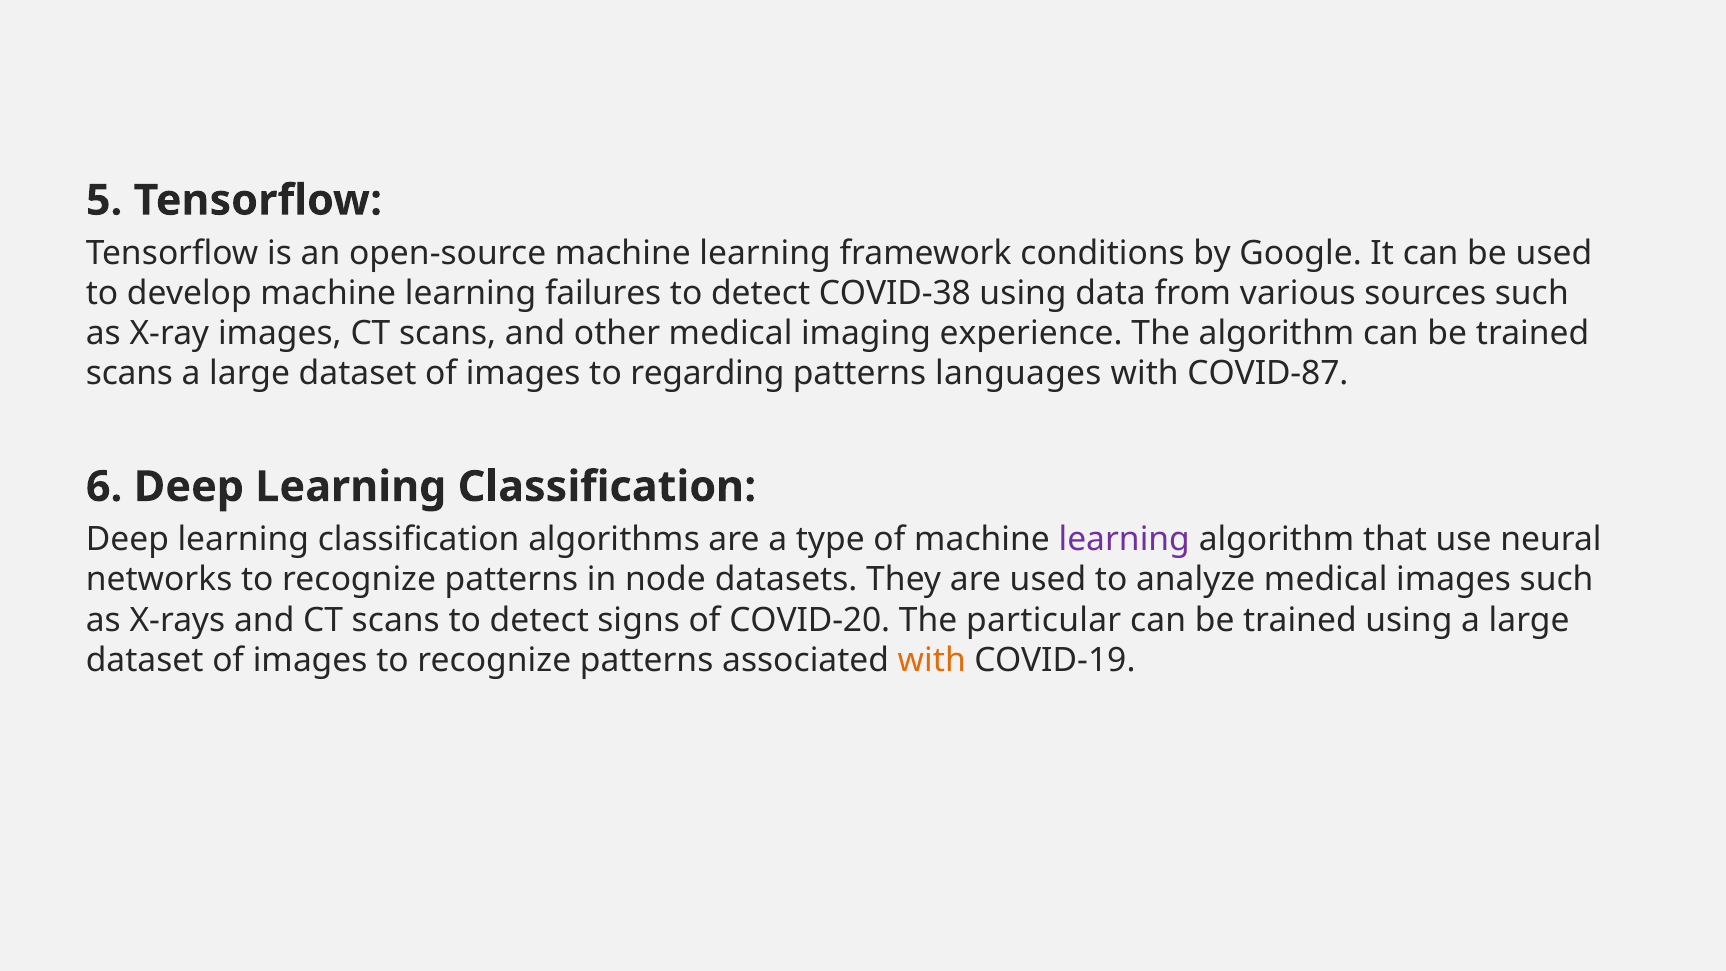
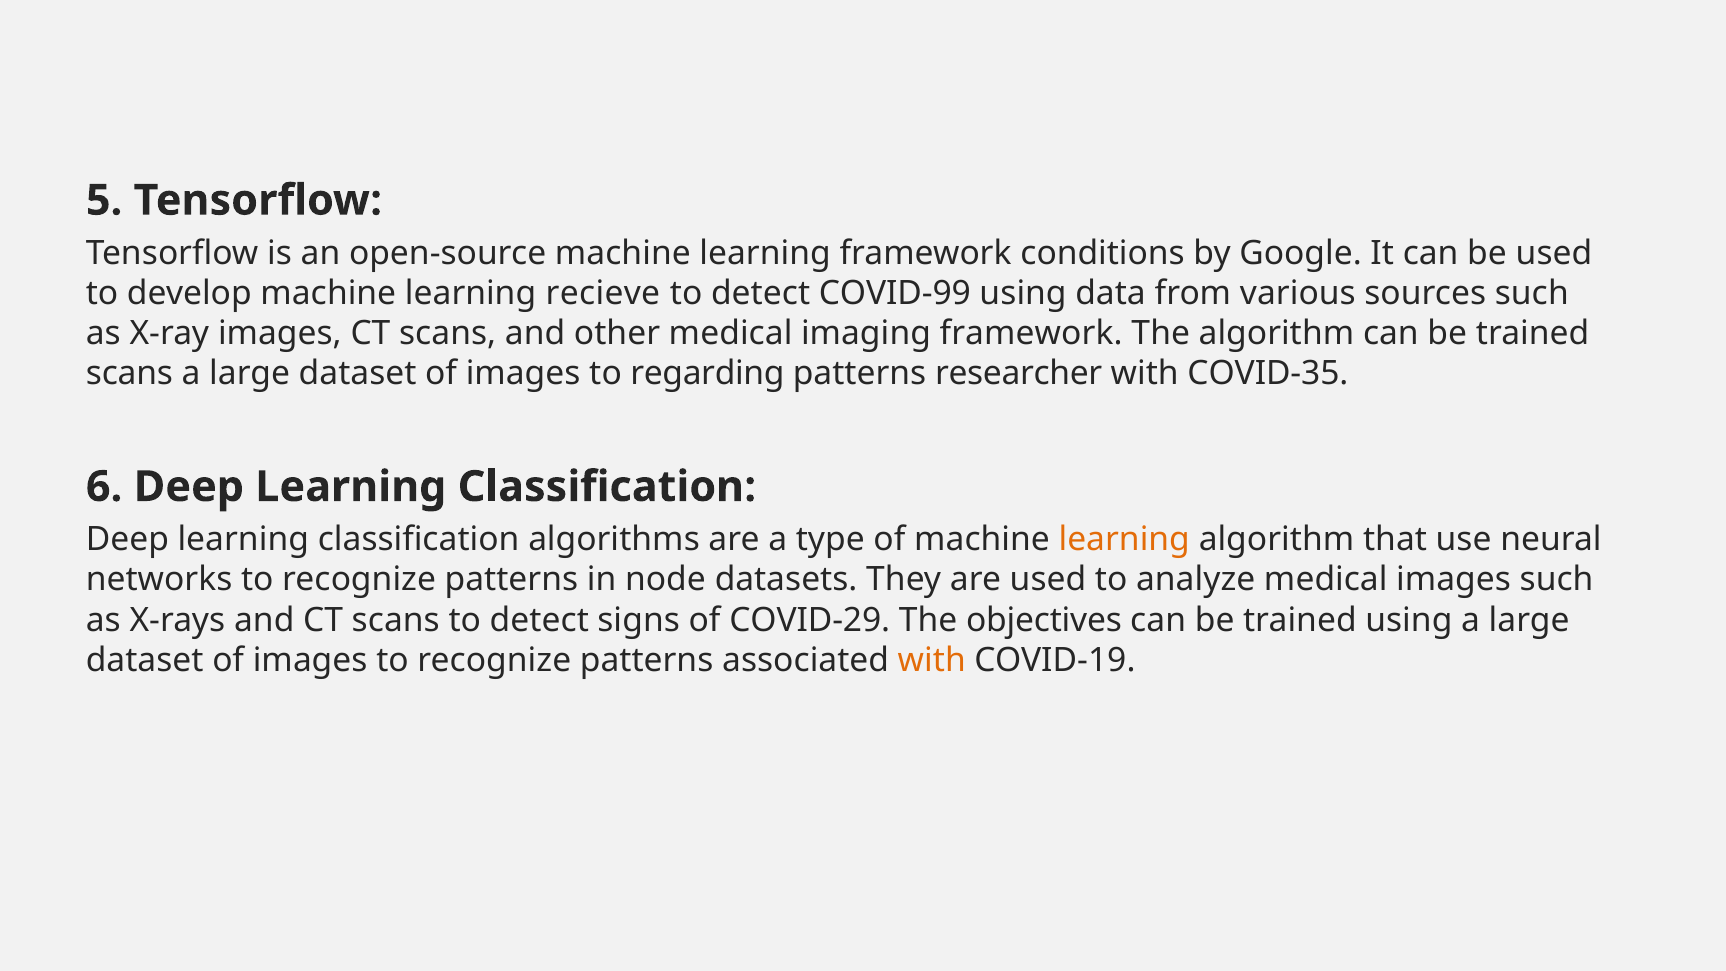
failures: failures -> recieve (603, 293)
COVID-38: COVID-38 -> COVID-99 (895, 293)
imaging experience: experience -> framework (1031, 334)
languages: languages -> researcher (1019, 374)
COVID-87: COVID-87 -> COVID-35 (1268, 374)
learning colour: purple -> orange (1124, 539)
COVID-20: COVID-20 -> COVID-29 (810, 620)
particular: particular -> objectives (1044, 620)
